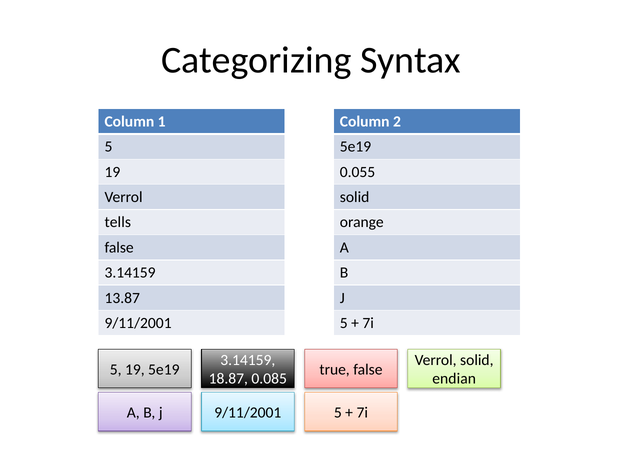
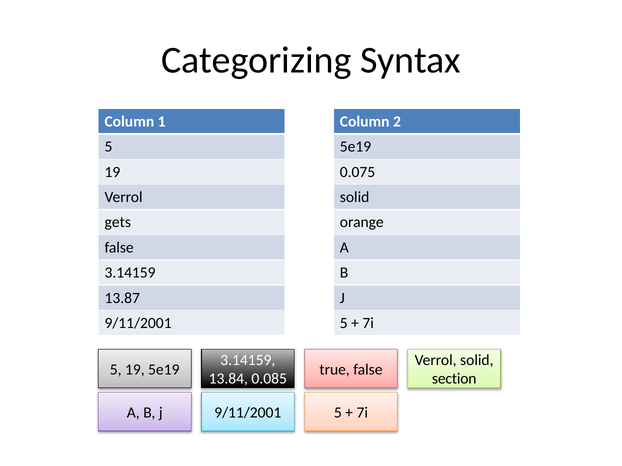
0.055: 0.055 -> 0.075 (358, 172)
tells: tells -> gets (118, 223)
18.87: 18.87 -> 13.84 (228, 379)
endian: endian -> section (454, 379)
